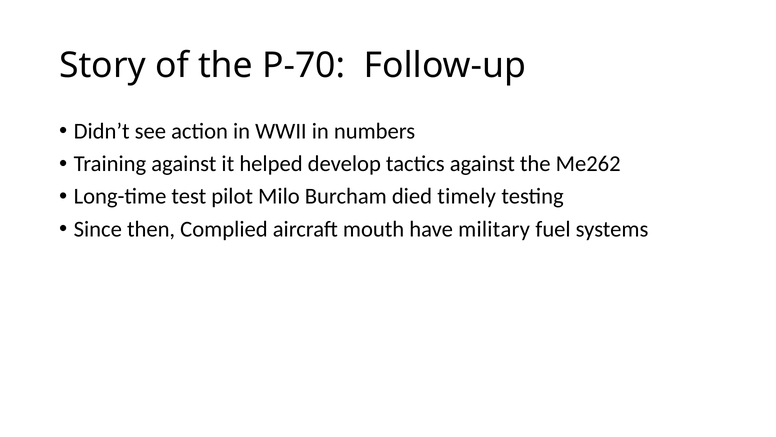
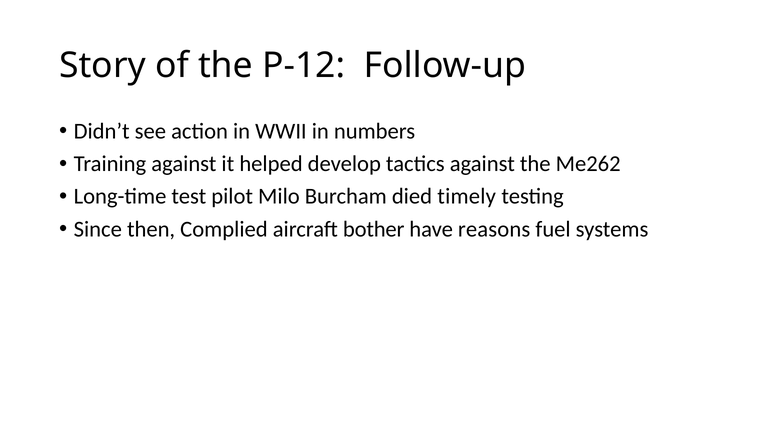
P-70: P-70 -> P-12 (304, 65)
mouth: mouth -> bother (374, 229)
military: military -> reasons (494, 229)
